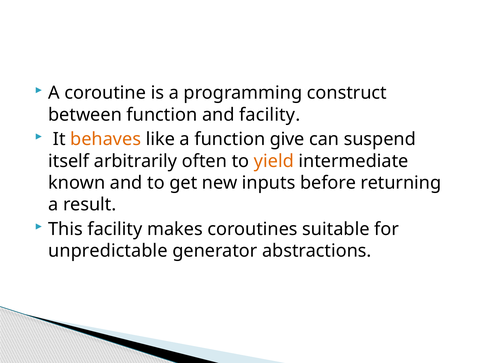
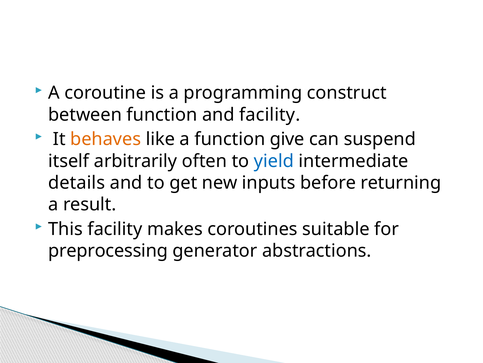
yield colour: orange -> blue (274, 161)
known: known -> details (77, 182)
unpredictable: unpredictable -> preprocessing (108, 250)
